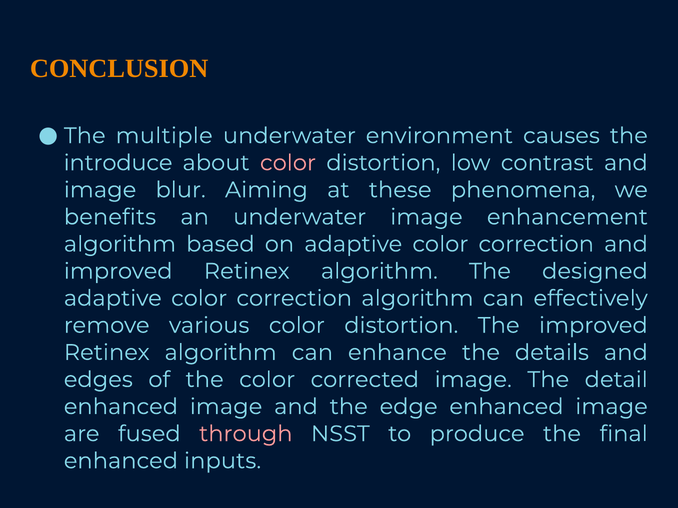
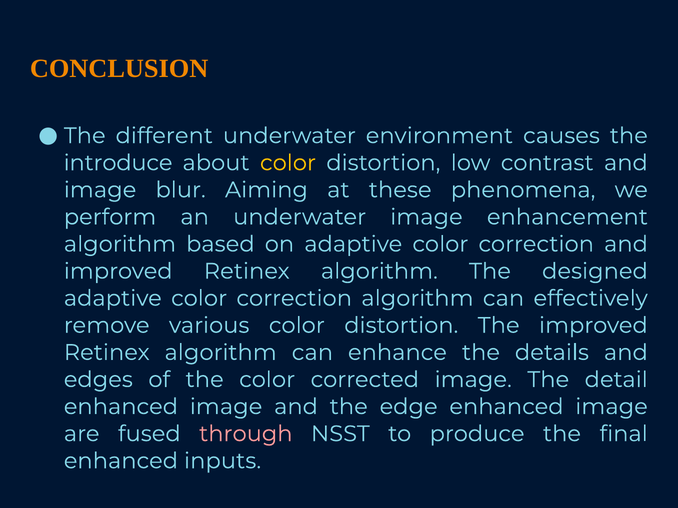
multiple: multiple -> different (164, 136)
color colour: pink -> yellow (288, 163)
benefits: benefits -> perform (110, 217)
